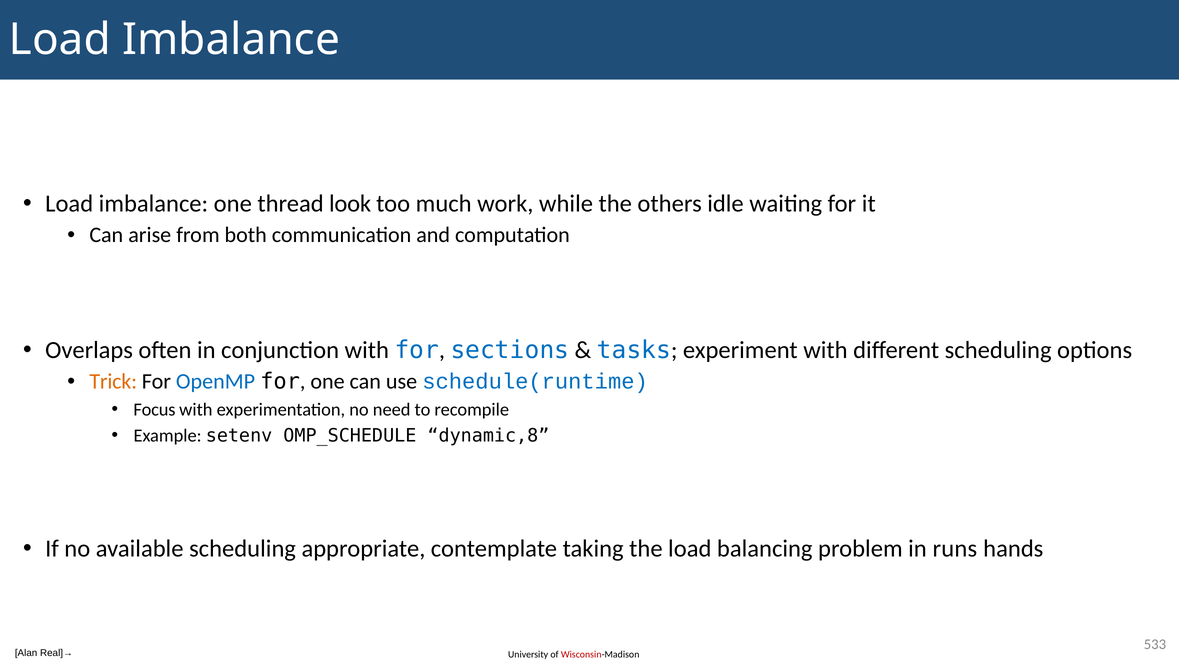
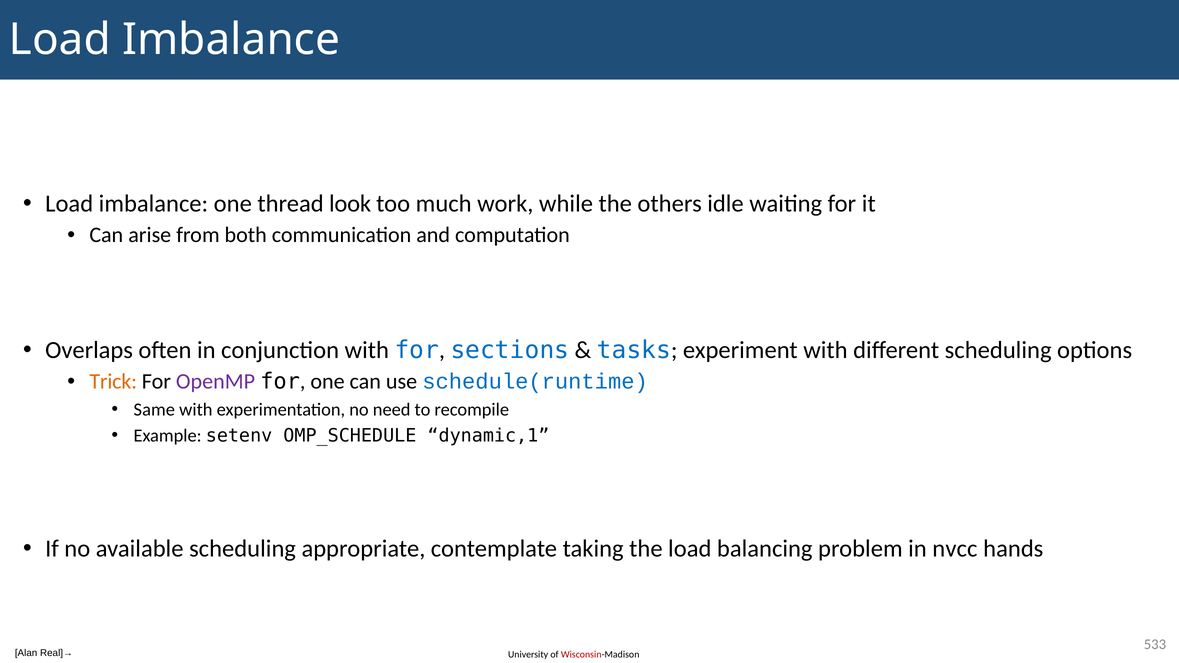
OpenMP colour: blue -> purple (216, 382)
Focus: Focus -> Same (154, 410)
dynamic,8: dynamic,8 -> dynamic,1 (488, 436)
runs: runs -> nvcc (955, 549)
